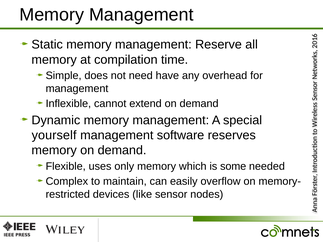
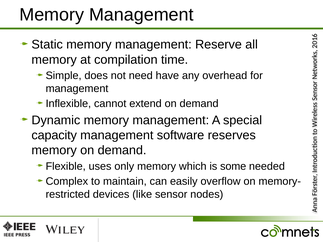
yourself: yourself -> capacity (54, 135)
